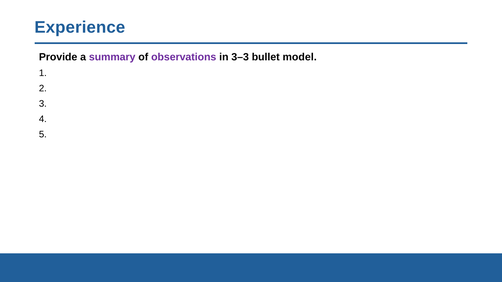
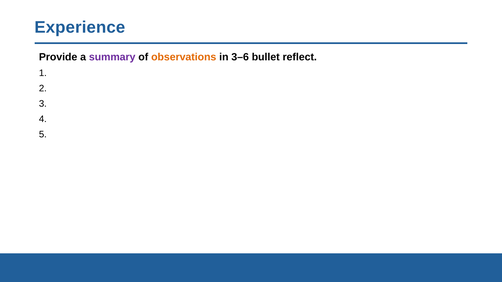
observations colour: purple -> orange (184, 57)
3–3: 3–3 -> 3–6 (240, 57)
model: model -> reflect (300, 57)
